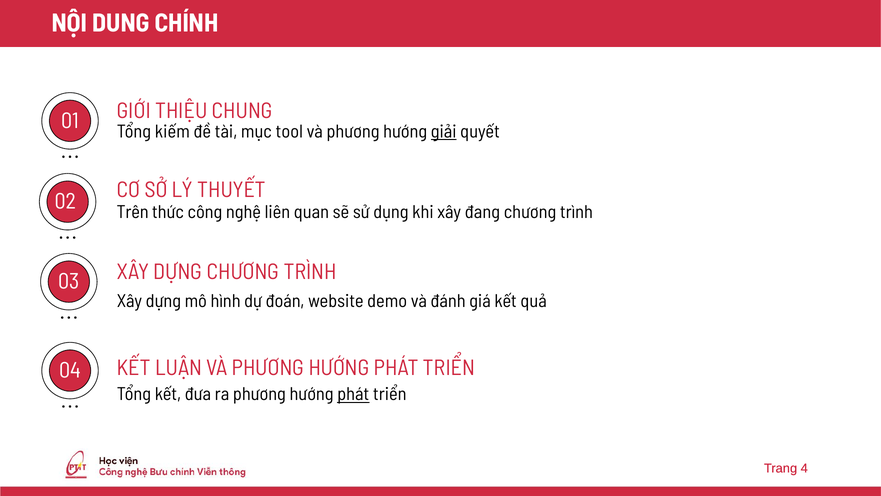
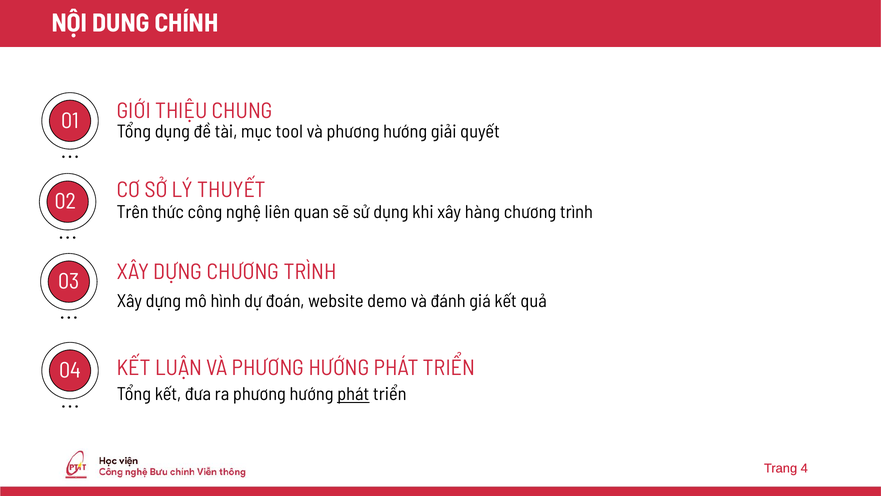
Tổng kiếm: kiếm -> dụng (172, 132)
giải underline: present -> none (444, 132)
đang: đang -> hàng (482, 212)
